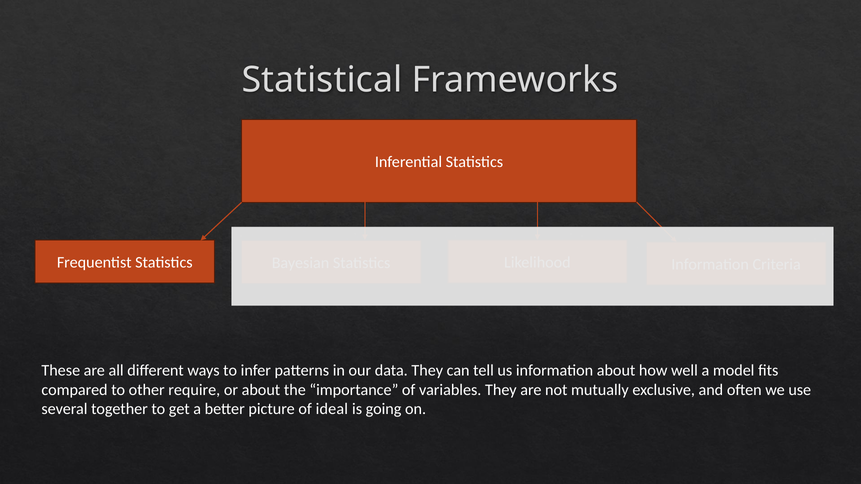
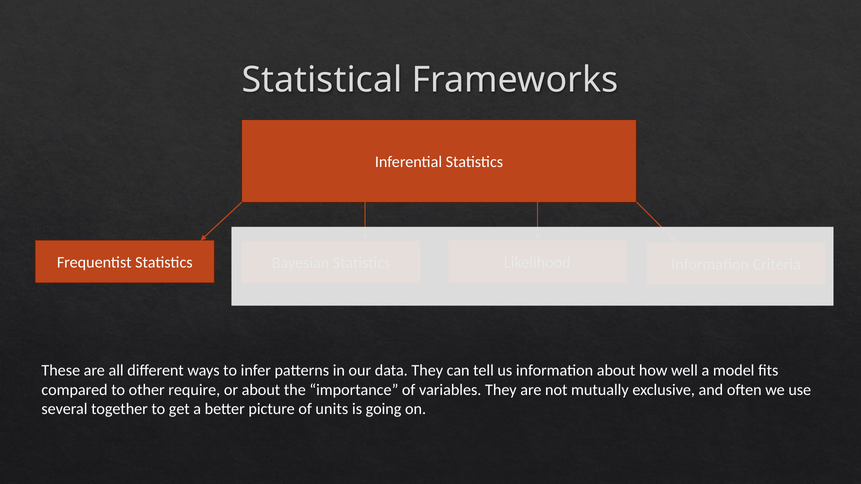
ideal: ideal -> units (332, 409)
